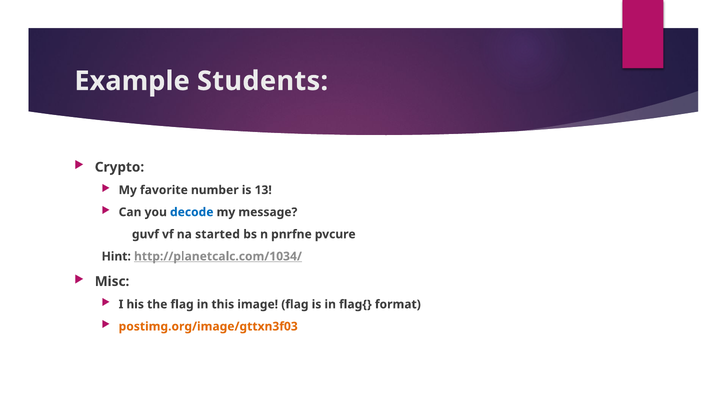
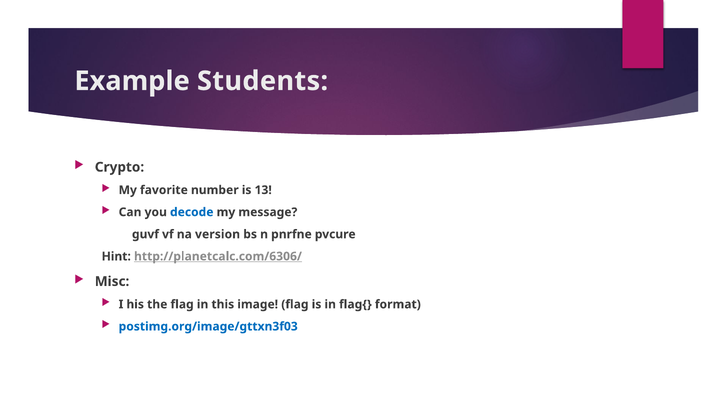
started: started -> version (218, 234)
http://planetcalc.com/1034/: http://planetcalc.com/1034/ -> http://planetcalc.com/6306/ (218, 256)
postimg.org/image/gttxn3f03 colour: orange -> blue (208, 326)
